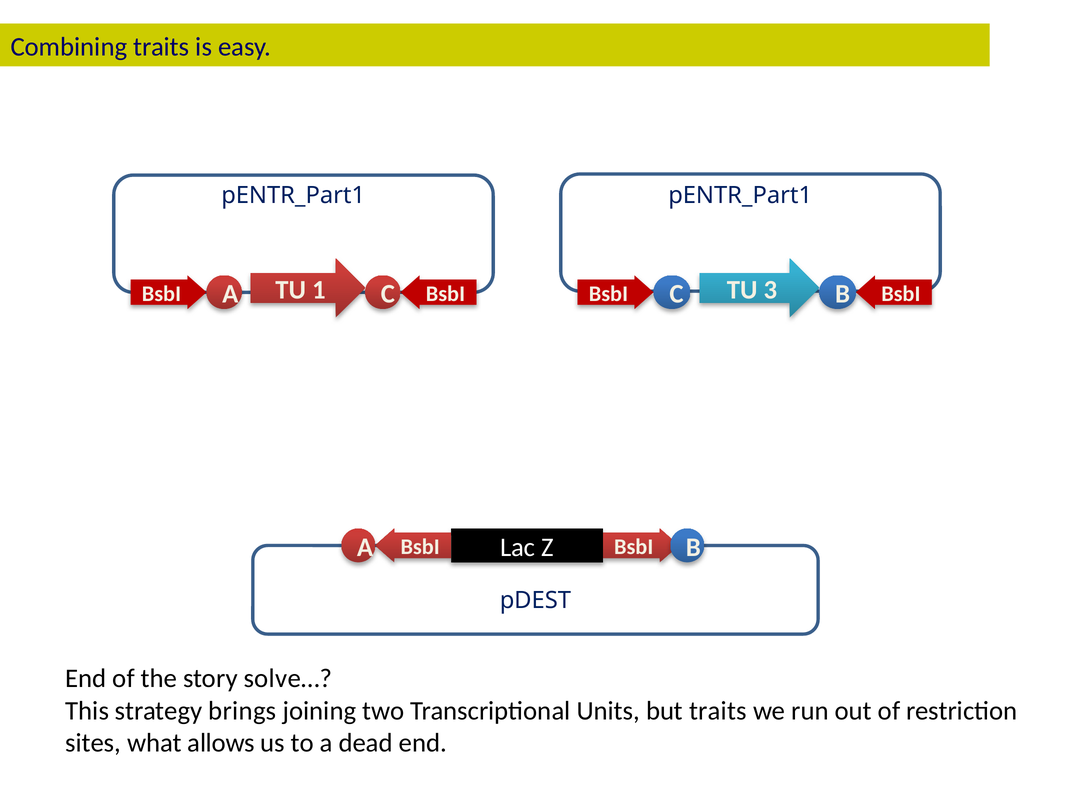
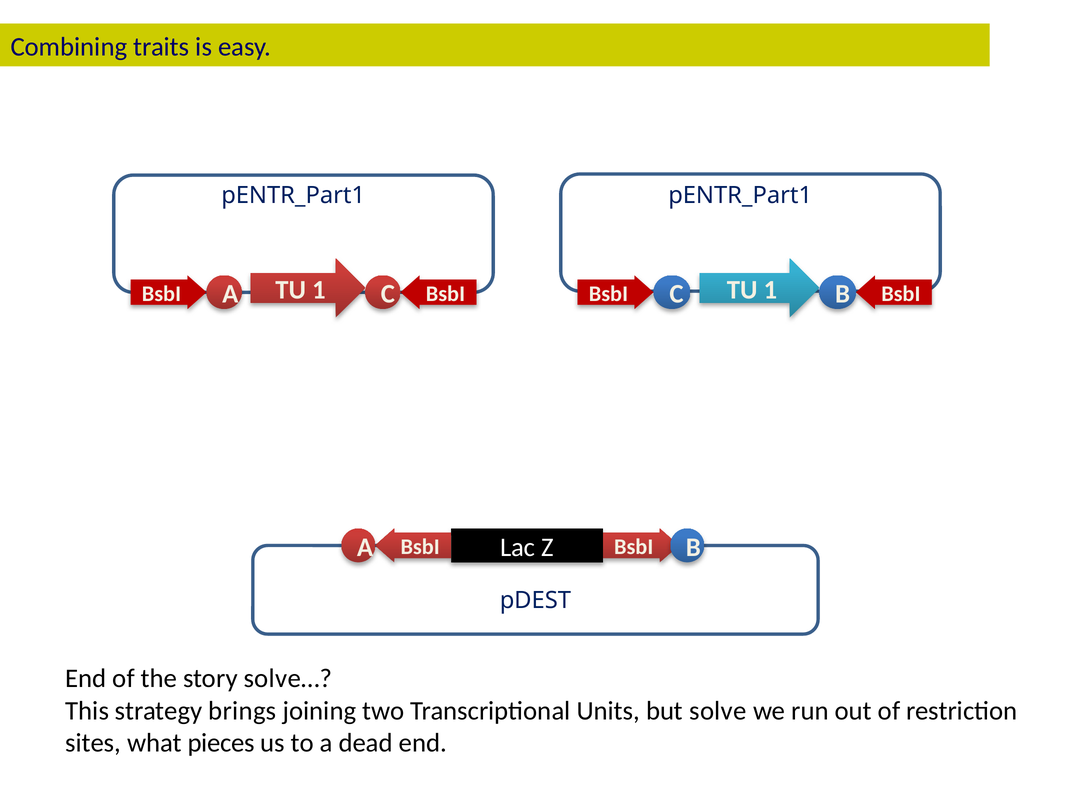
3: 3 -> 1 (770, 290)
but traits: traits -> solve (718, 710)
allows: allows -> pieces (221, 742)
